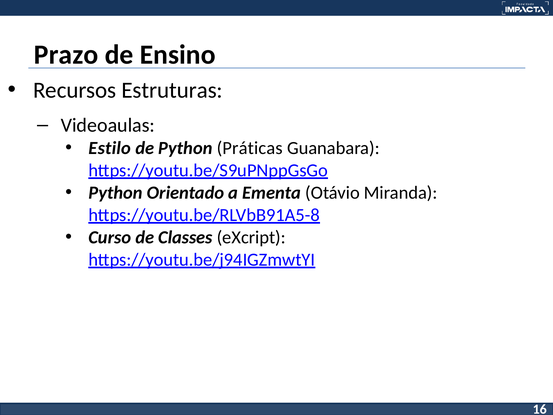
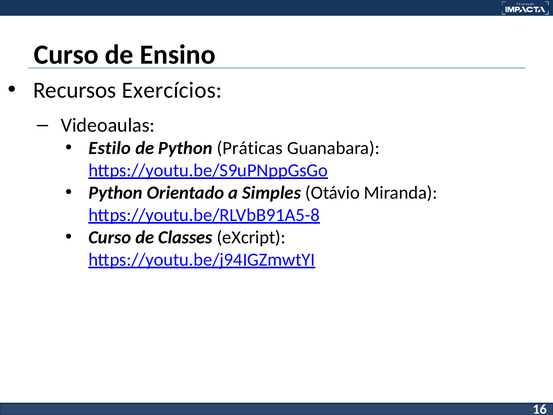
Prazo: Prazo -> Curso (66, 55)
Estruturas: Estruturas -> Exercícios (172, 90)
Ementa: Ementa -> Simples (272, 193)
